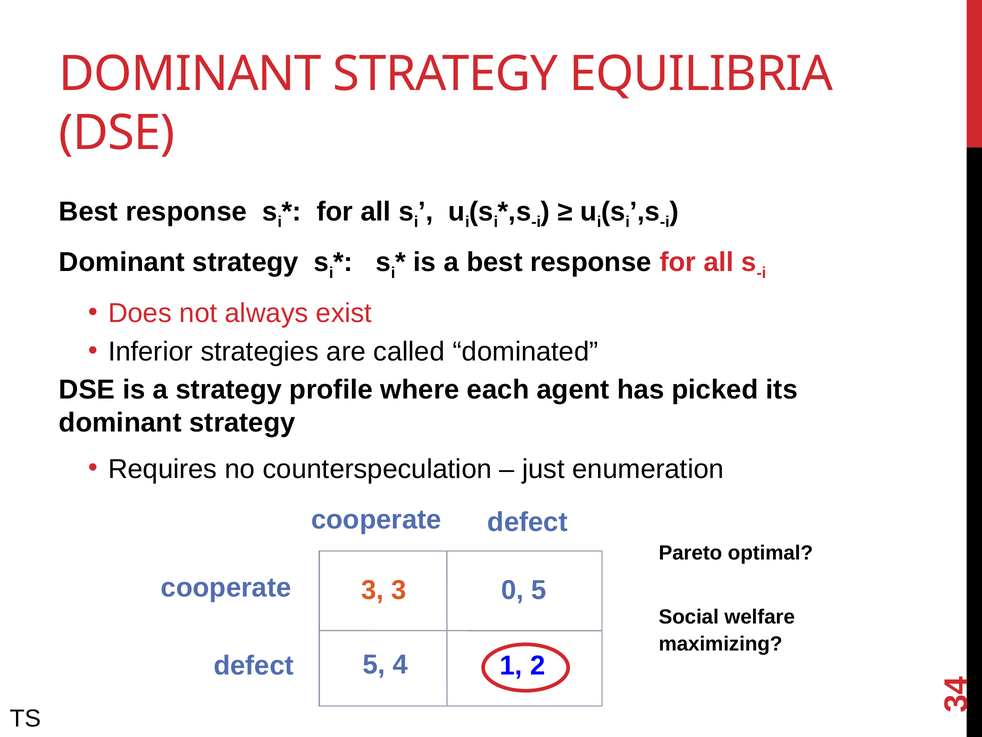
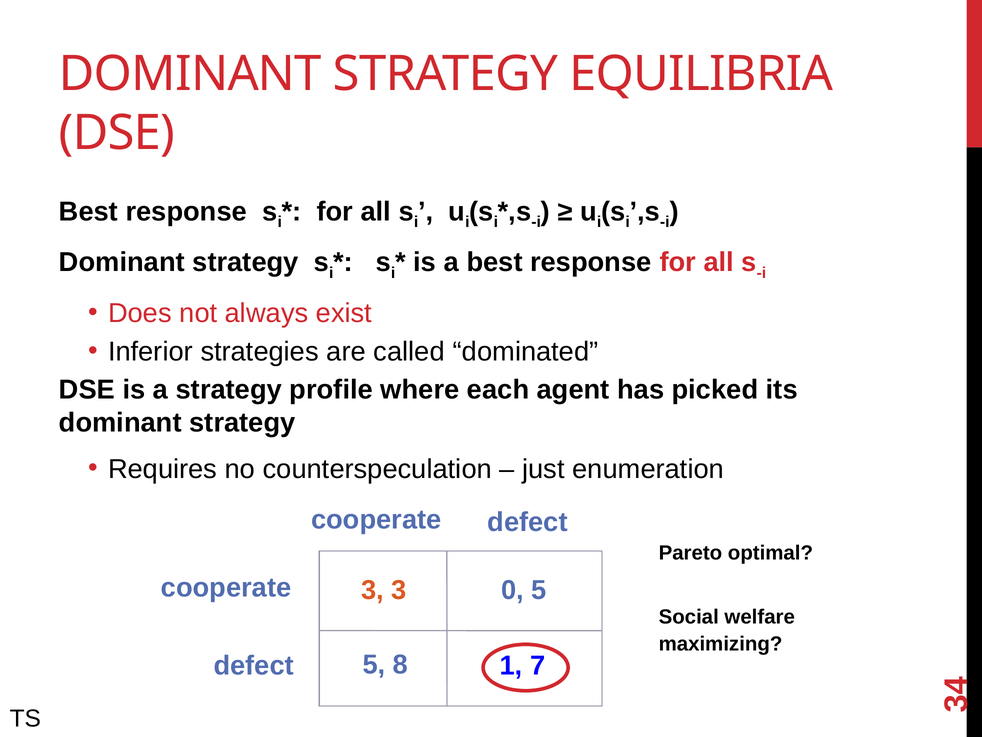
5 4: 4 -> 8 (400, 664)
2: 2 -> 7 (538, 665)
